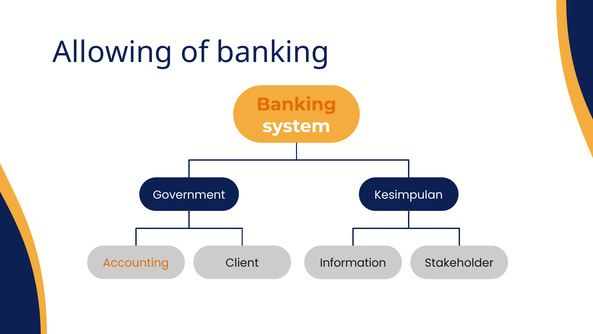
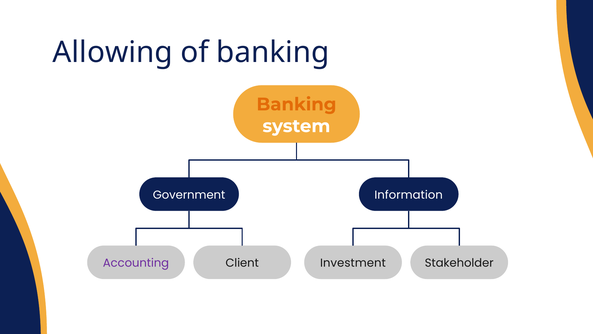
Kesimpulan: Kesimpulan -> Information (409, 195)
Accounting colour: orange -> purple (136, 263)
Information: Information -> Investment (353, 263)
